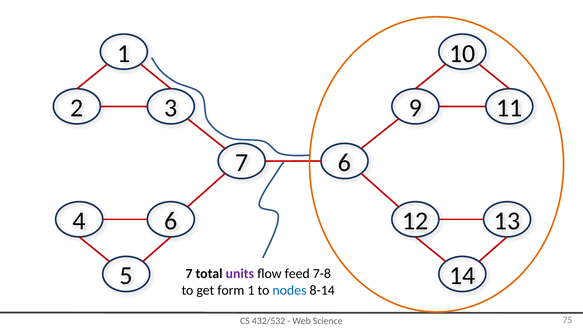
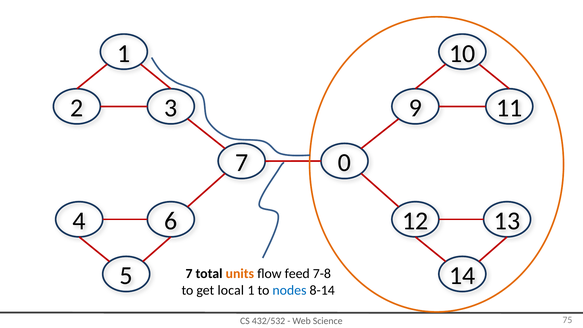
7 6: 6 -> 0 (344, 163)
units colour: purple -> orange (240, 274)
form: form -> local (231, 290)
